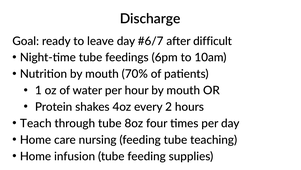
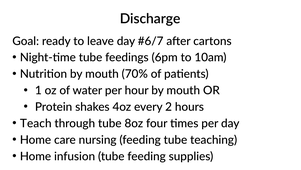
difficult: difficult -> cartons (212, 41)
